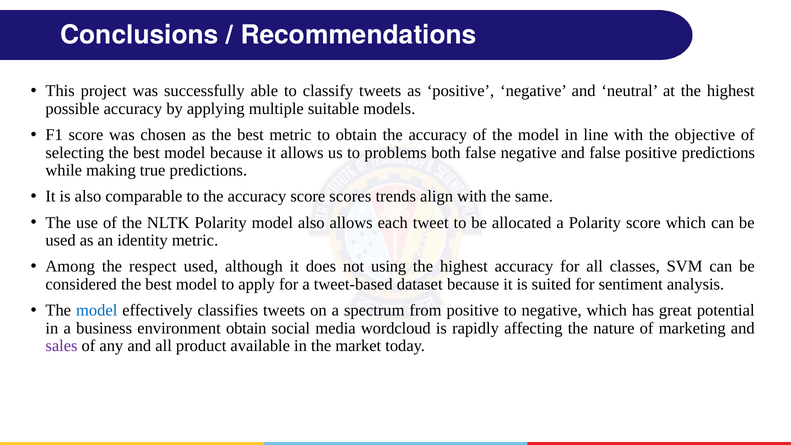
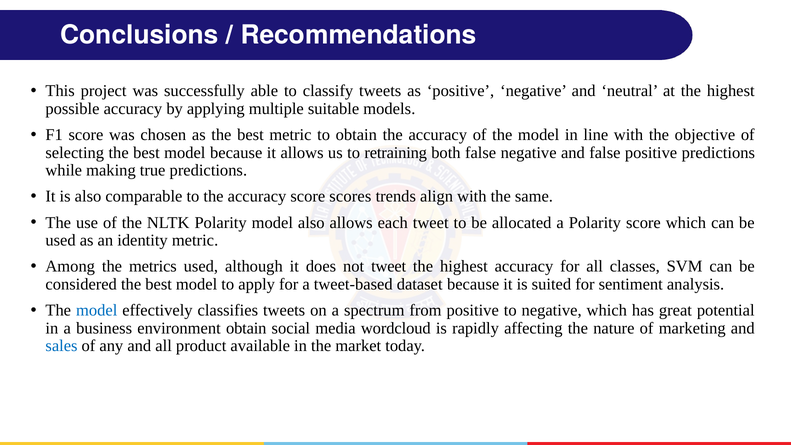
problems: problems -> retraining (396, 153)
respect: respect -> metrics (153, 266)
not using: using -> tweet (389, 266)
sales colour: purple -> blue (61, 346)
